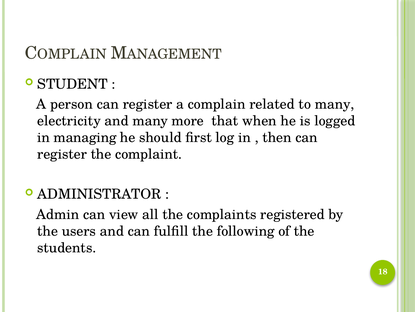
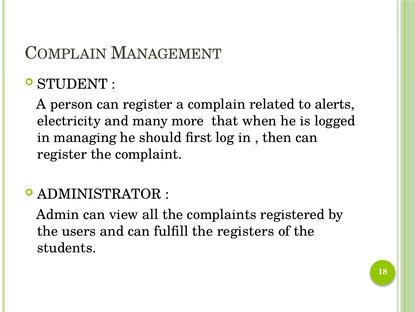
to many: many -> alerts (335, 104)
following: following -> registers (246, 231)
